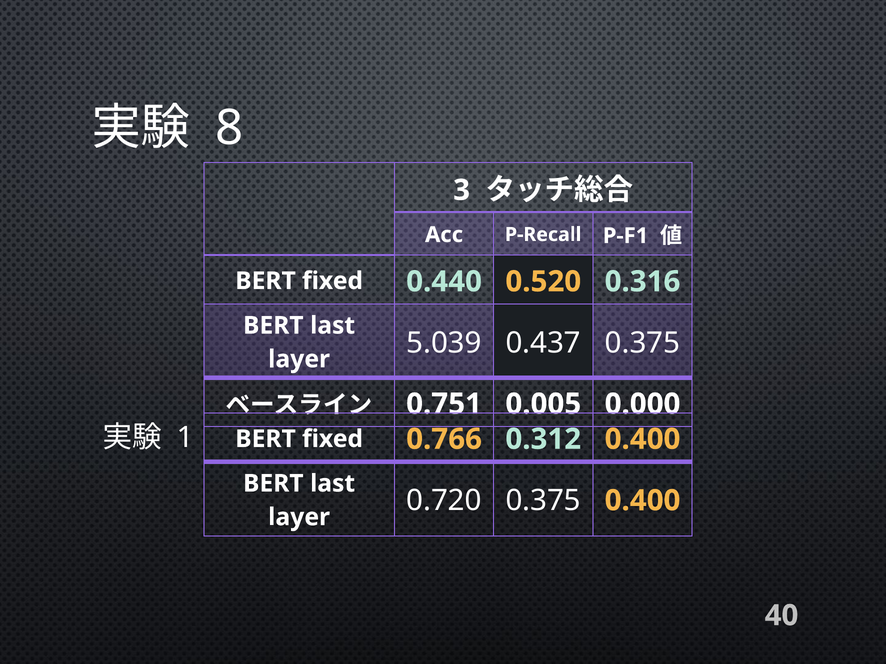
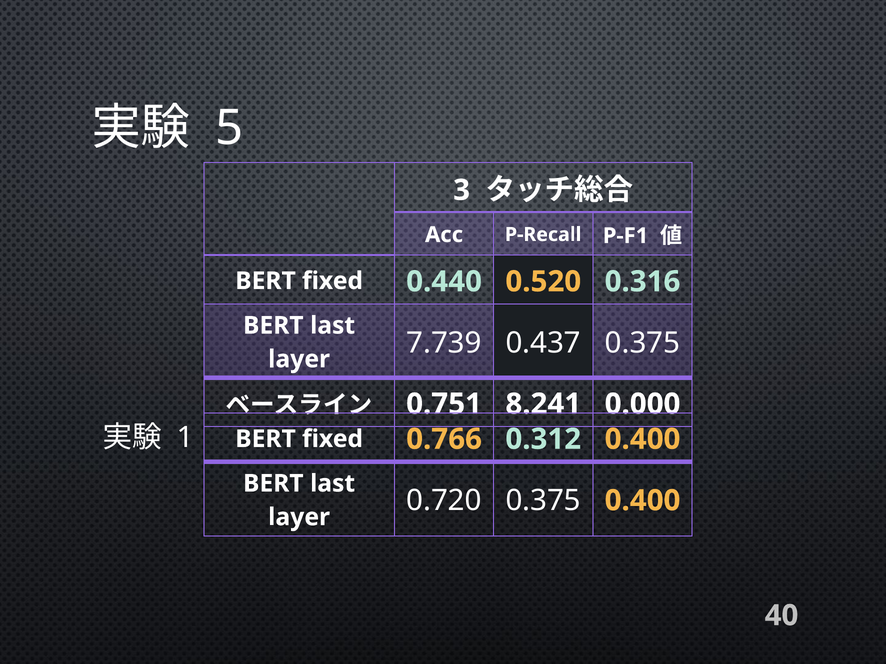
8: 8 -> 5 (229, 128)
5.039: 5.039 -> 7.739 (444, 343)
0.005: 0.005 -> 8.241 (543, 404)
